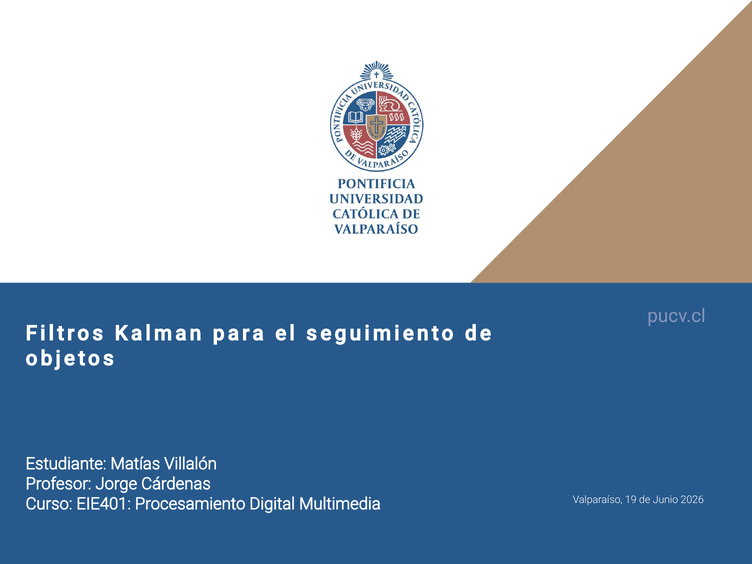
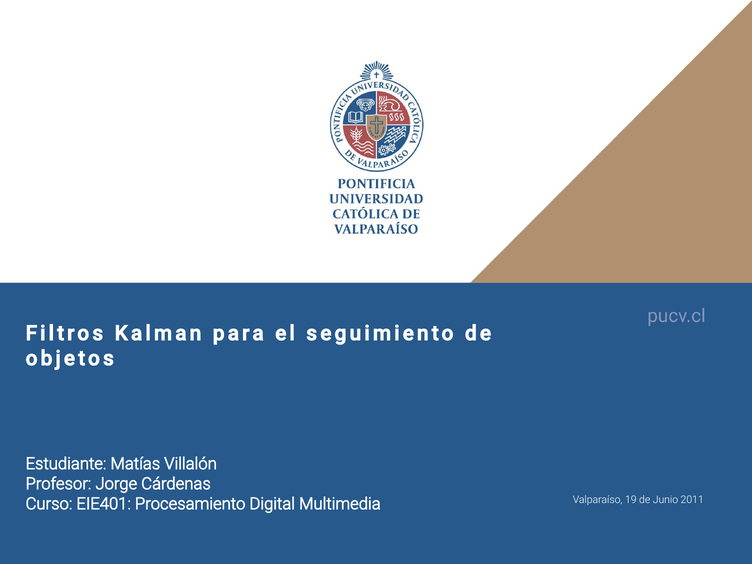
2026: 2026 -> 2011 (692, 500)
